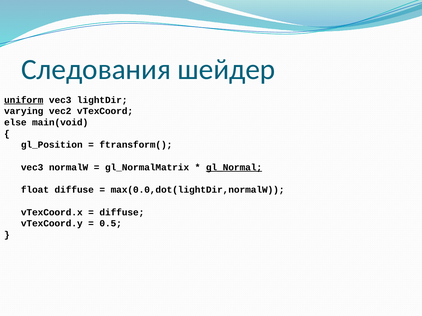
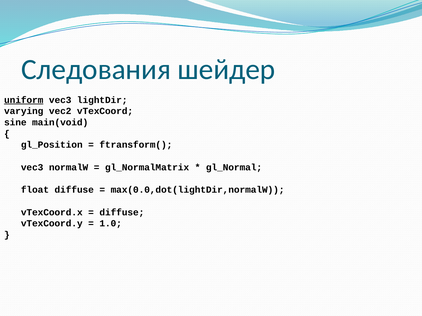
else: else -> sine (15, 123)
gl_Normal underline: present -> none (234, 168)
0.5: 0.5 -> 1.0 (111, 224)
